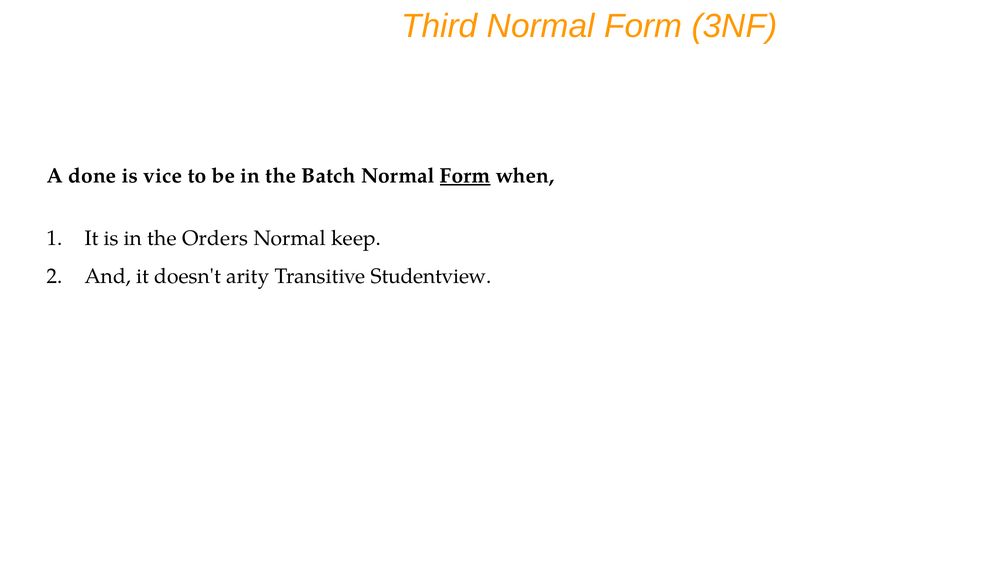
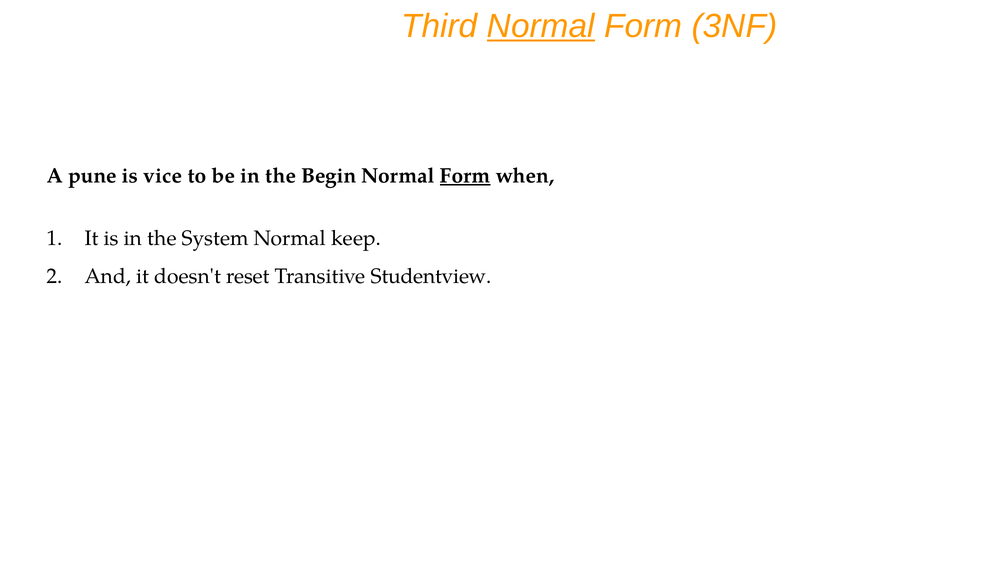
Normal underline: none -> present (541, 26)
done: done -> pune (93, 176)
Batch: Batch -> Begin (329, 176)
Orders: Orders -> System (215, 239)
arity: arity -> reset (248, 276)
